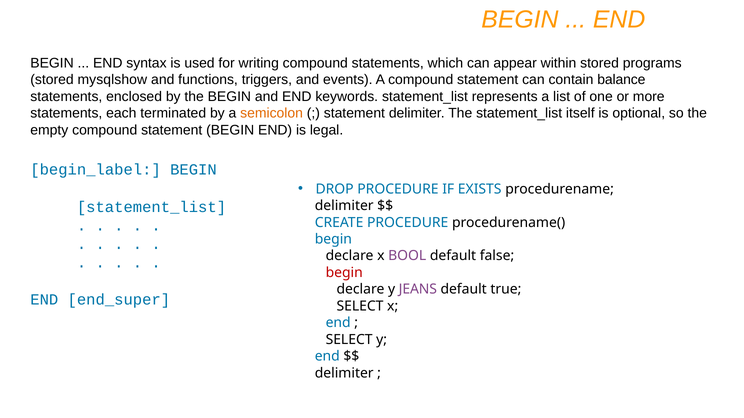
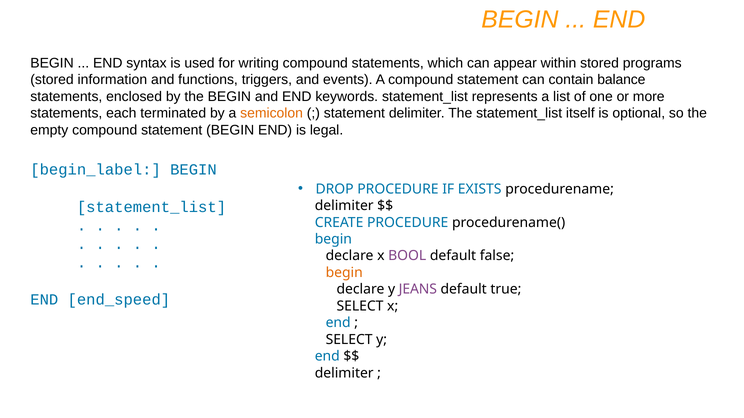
mysqlshow: mysqlshow -> information (112, 80)
begin colour: red -> orange (344, 273)
end_super: end_super -> end_speed (119, 300)
